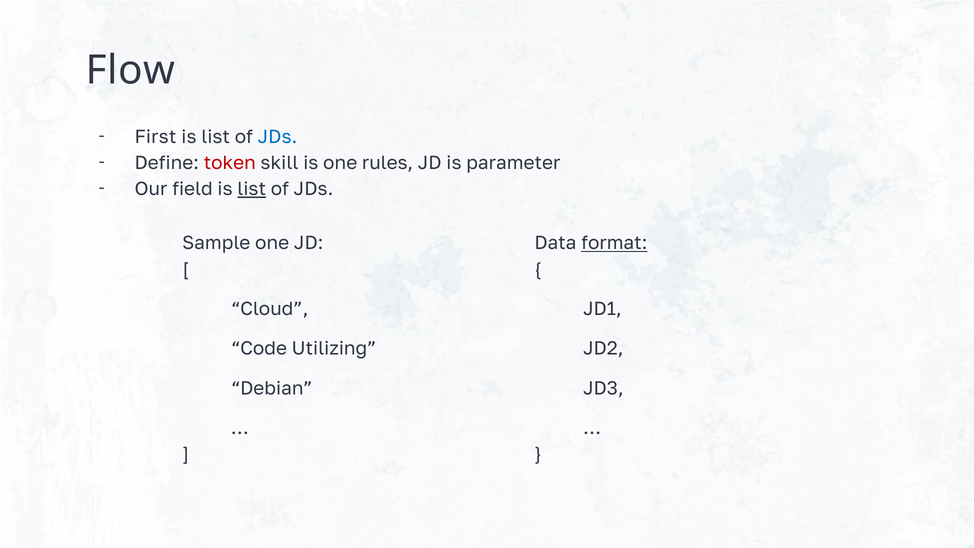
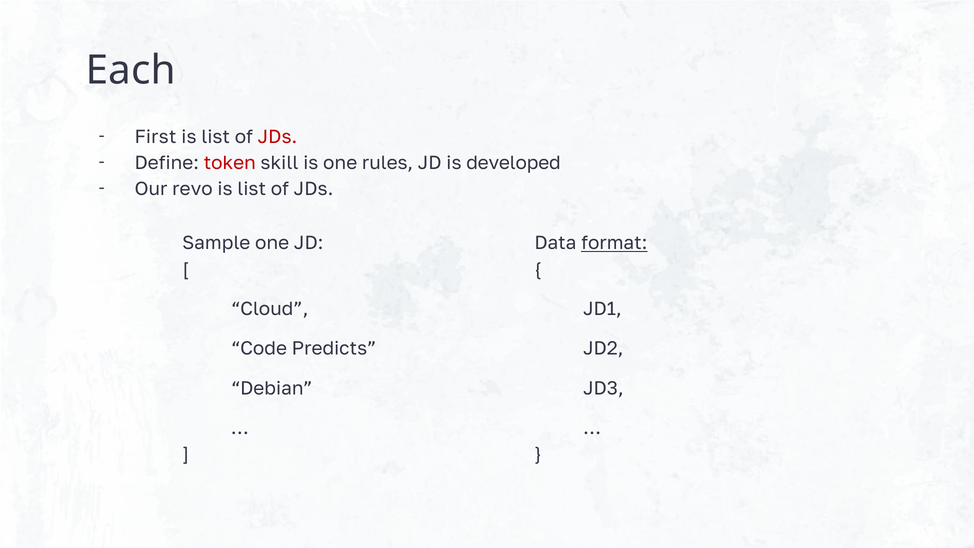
Flow: Flow -> Each (131, 70)
JDs colour: blue -> red (277, 137)
parameter: parameter -> developed (513, 163)
field: field -> revo (192, 189)
list underline: present -> none (252, 189)
Utilizing: Utilizing -> Predicts (334, 349)
